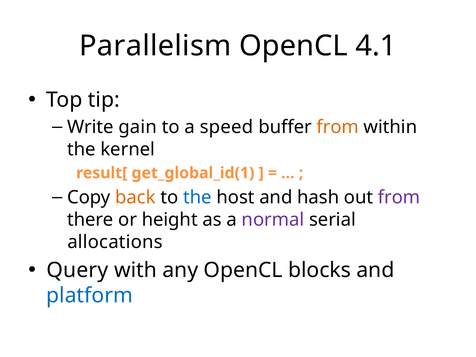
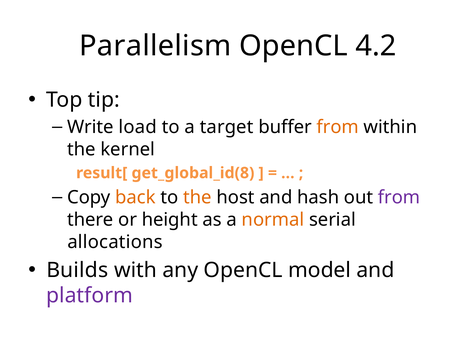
4.1: 4.1 -> 4.2 (376, 46)
gain: gain -> load (138, 127)
speed: speed -> target (227, 127)
get_global_id(1: get_global_id(1 -> get_global_id(8 (193, 173)
the colour: blue -> orange (197, 198)
normal colour: purple -> orange (273, 220)
Query: Query -> Builds (77, 270)
blocks: blocks -> model (320, 270)
platform colour: blue -> purple (90, 296)
